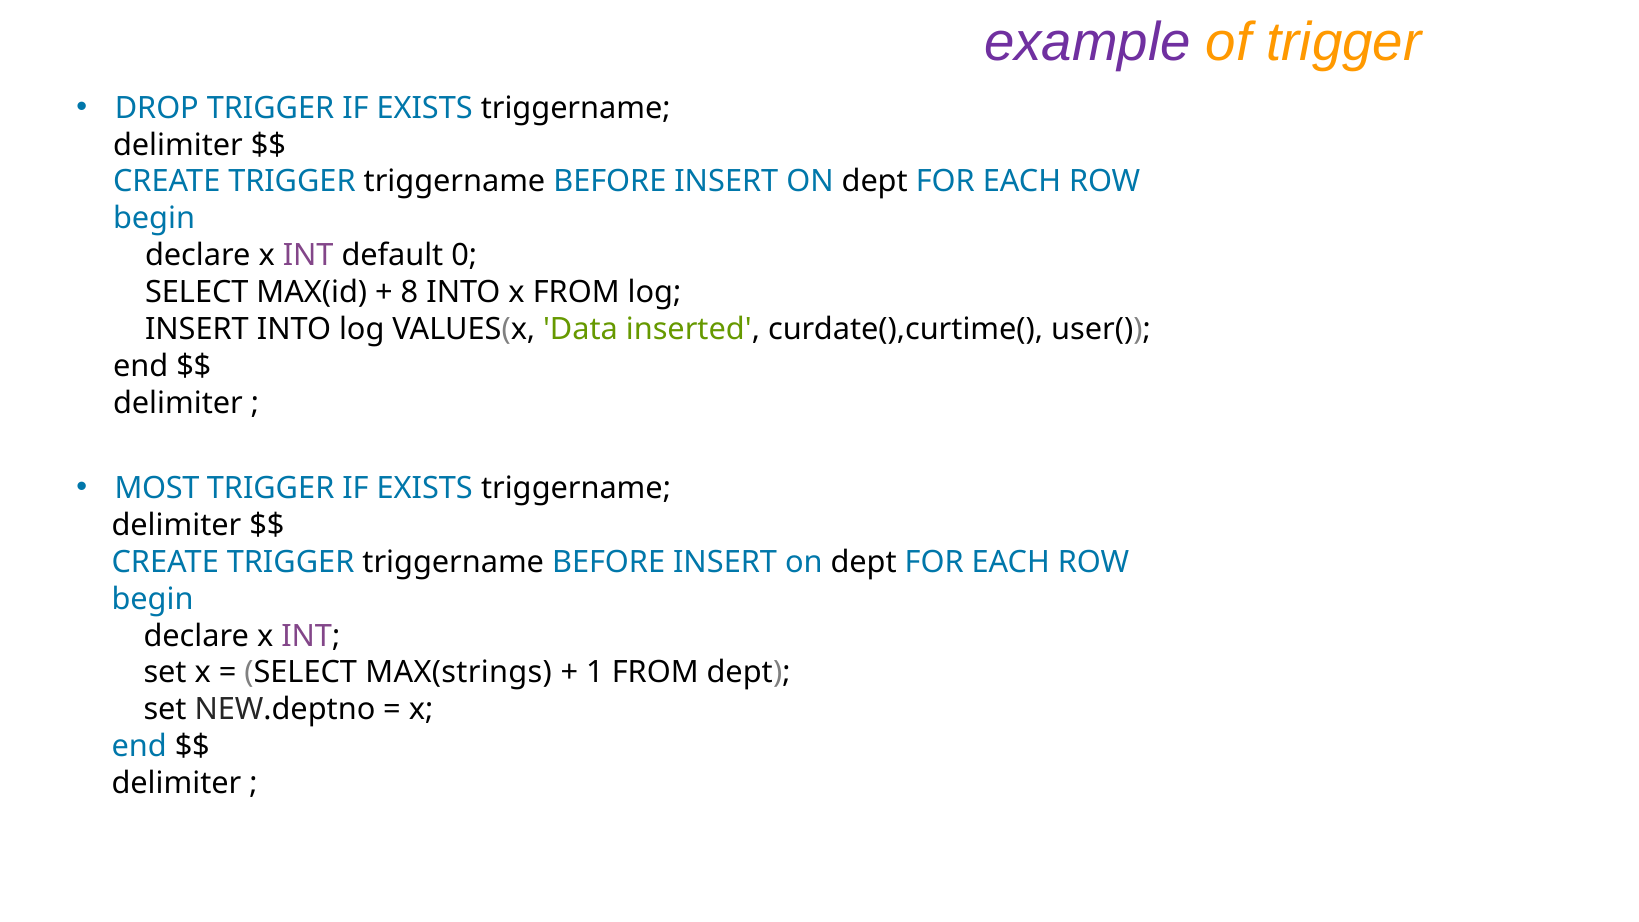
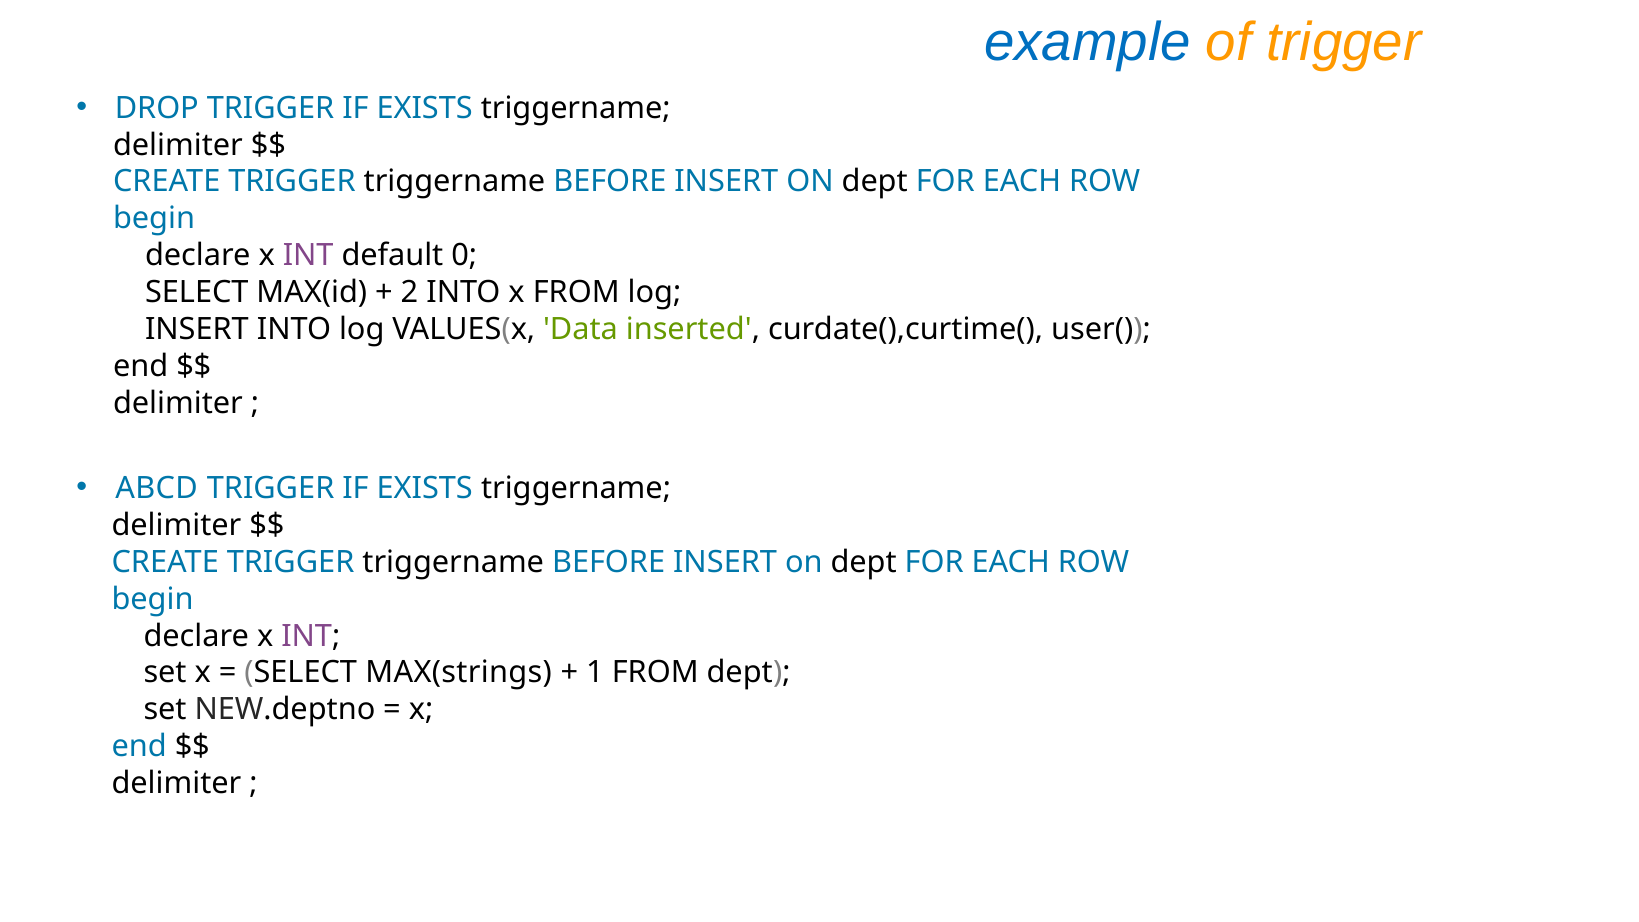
example colour: purple -> blue (1087, 43)
8: 8 -> 2 (409, 292)
MOST: MOST -> ABCD (157, 488)
